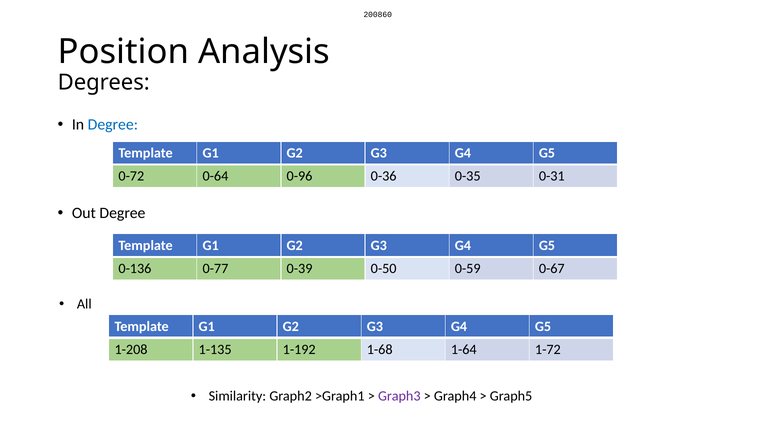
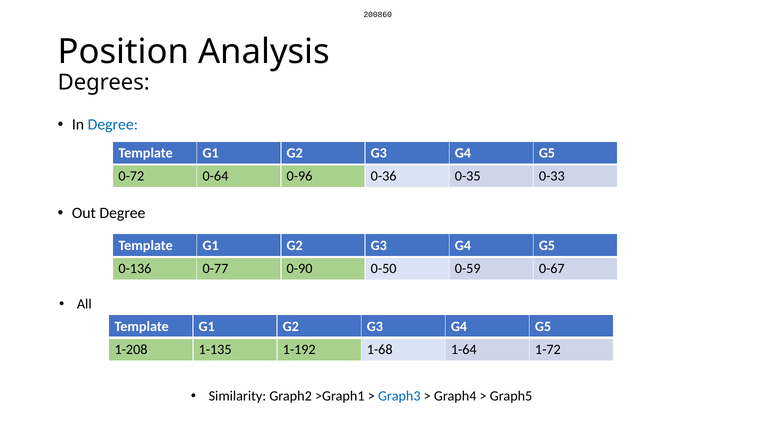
0-31: 0-31 -> 0-33 (552, 176)
0-39: 0-39 -> 0-90 (300, 268)
Graph3 colour: purple -> blue (399, 396)
